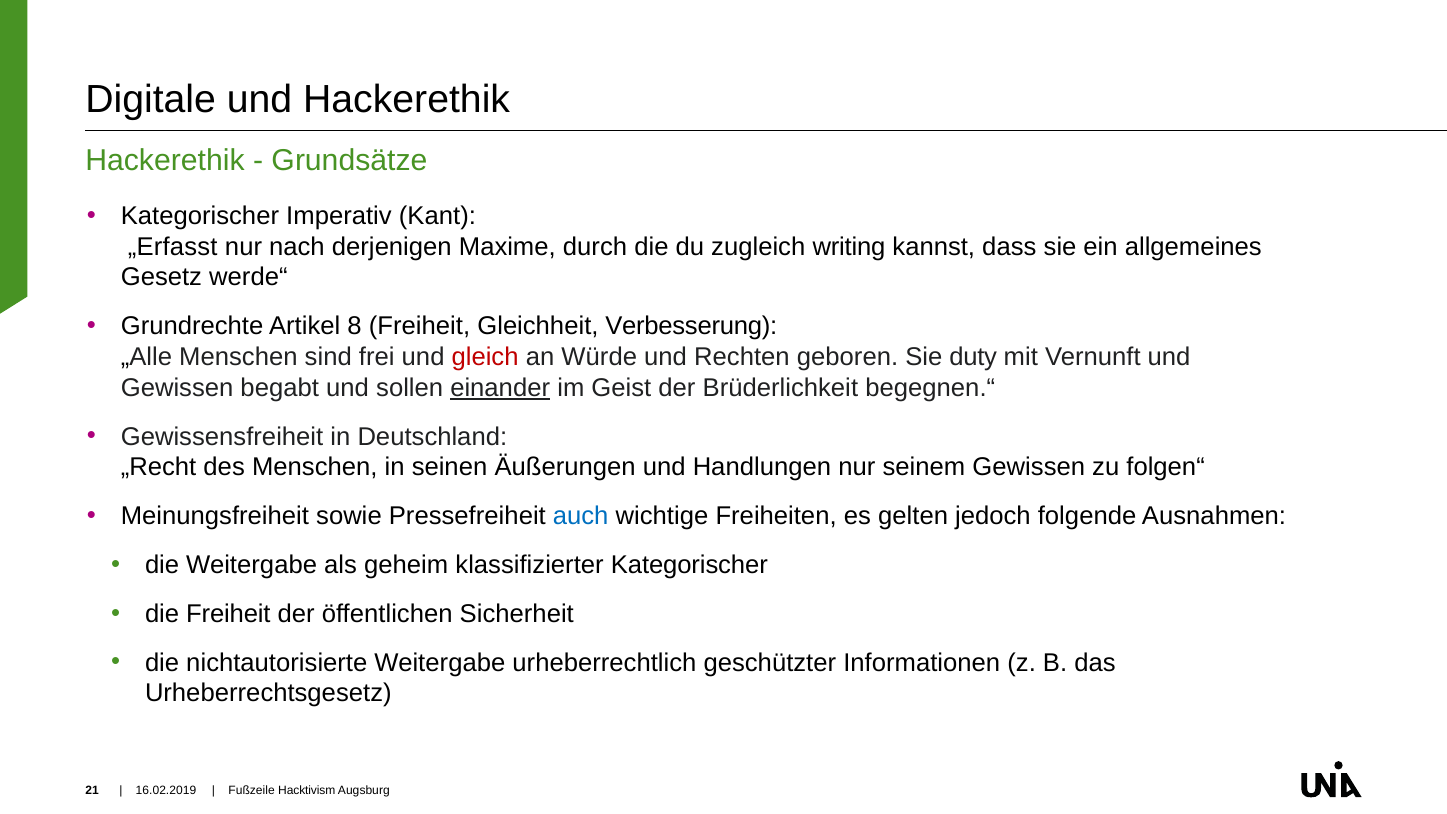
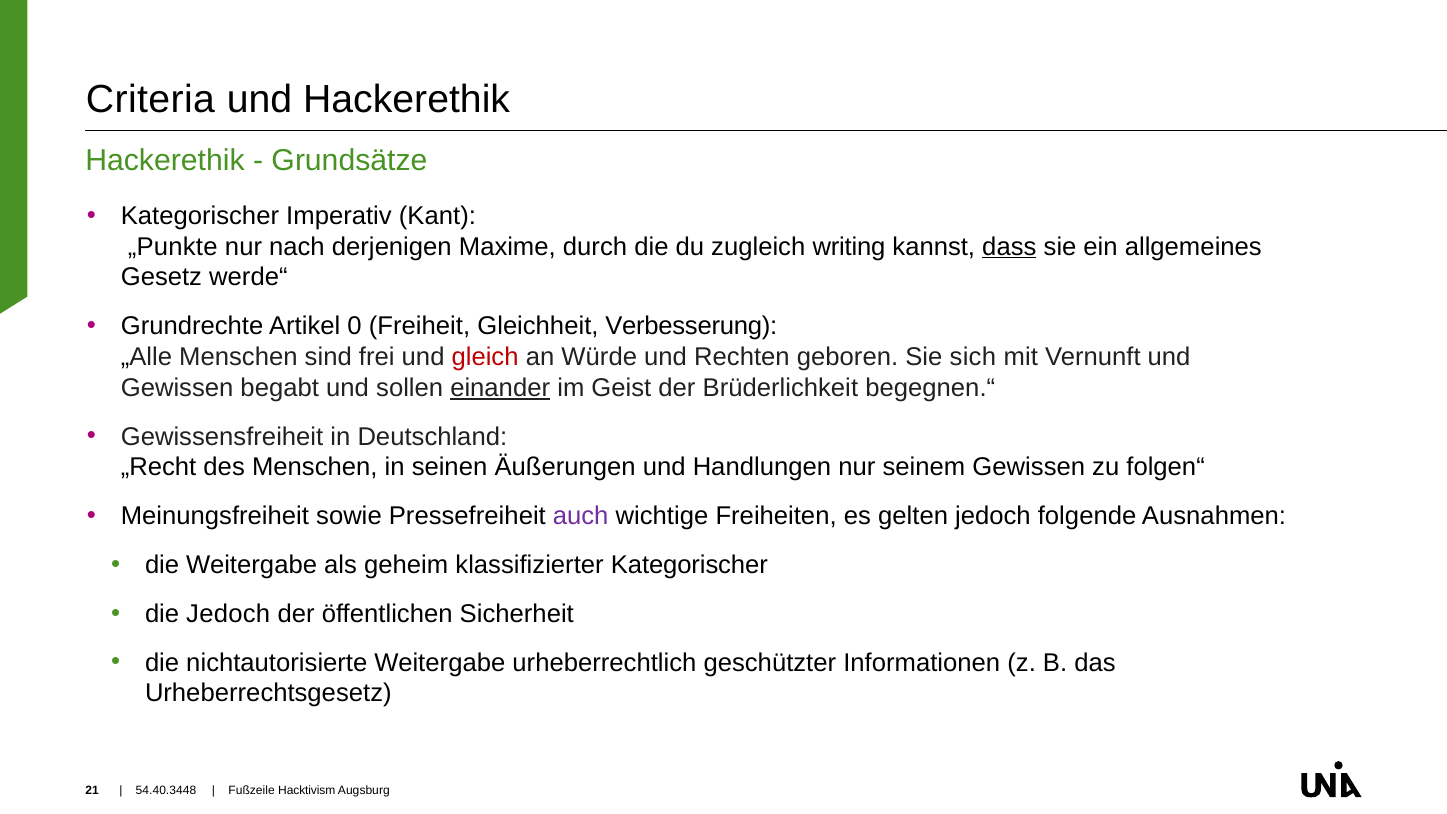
Digitale: Digitale -> Criteria (150, 99)
„Erfasst: „Erfasst -> „Punkte (173, 247)
dass underline: none -> present (1009, 247)
8: 8 -> 0 (355, 326)
duty: duty -> sich (973, 357)
auch colour: blue -> purple (581, 516)
die Freiheit: Freiheit -> Jedoch (228, 614)
16.02.2019: 16.02.2019 -> 54.40.3448 (166, 791)
